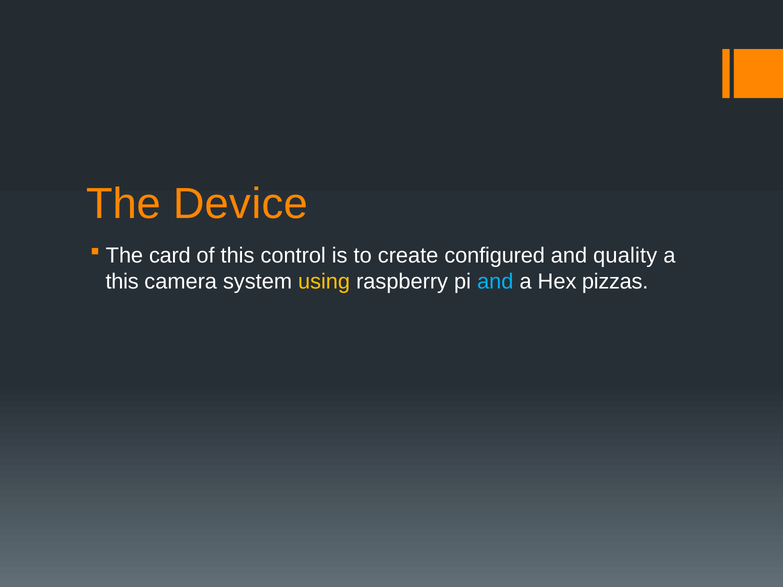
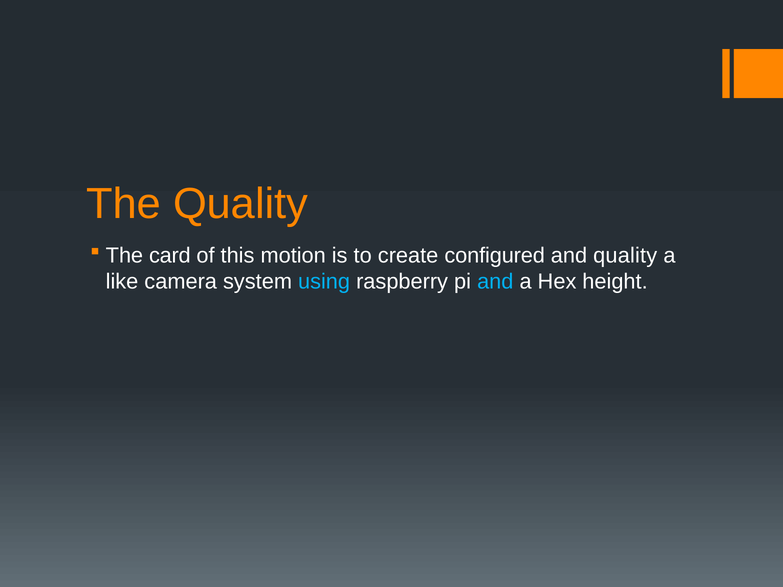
The Device: Device -> Quality (241, 204)
control: control -> motion (293, 256)
this: this -> like (122, 282)
using colour: yellow -> light blue (324, 282)
pizzas: pizzas -> height (615, 282)
